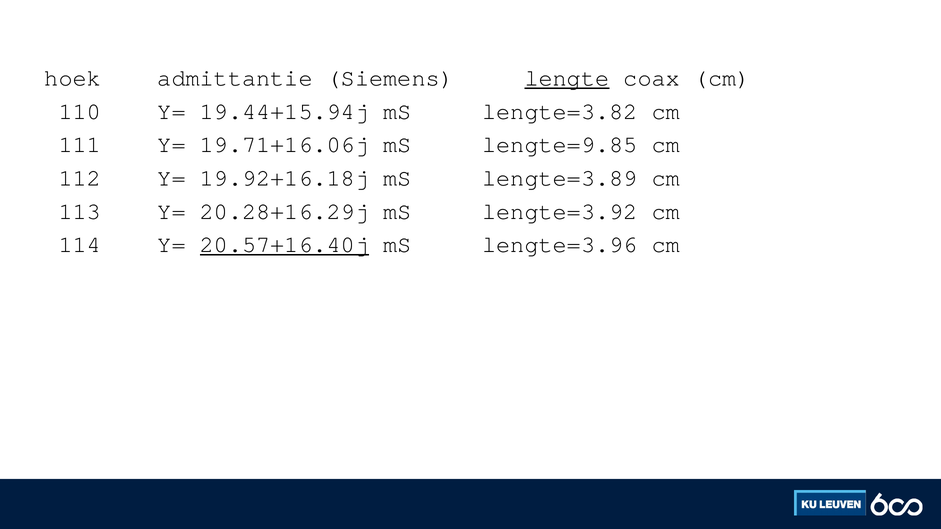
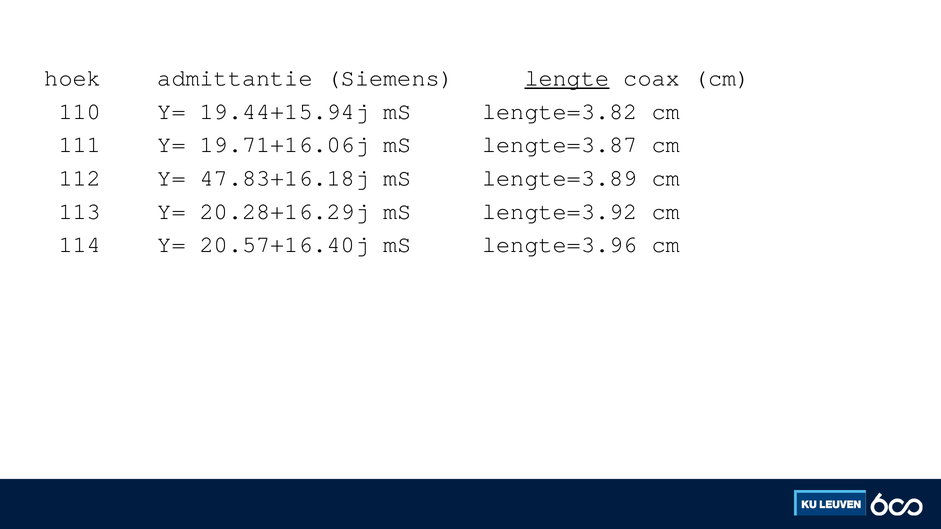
lengte=9.85: lengte=9.85 -> lengte=3.87 (560, 145)
19.92+16.18j: 19.92+16.18j -> 47.83+16.18j (284, 178)
20.57+16.40j underline: present -> none (284, 245)
